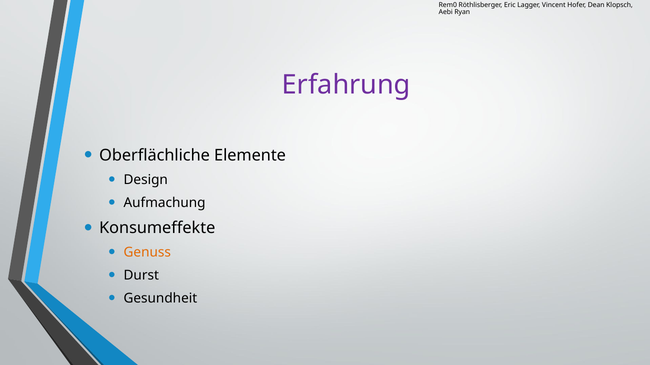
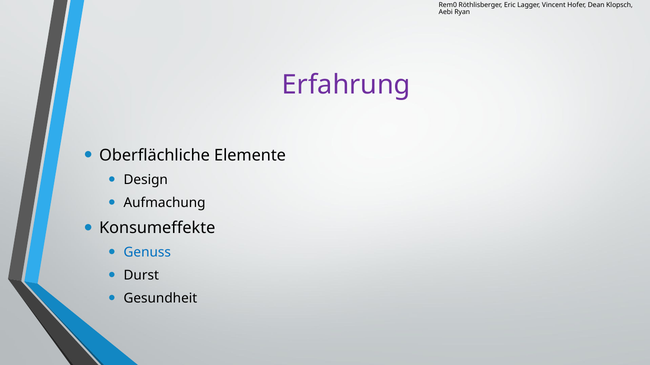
Genuss colour: orange -> blue (147, 253)
